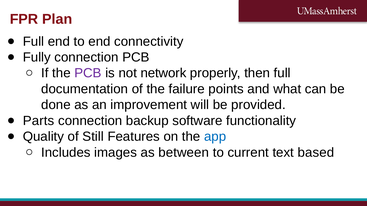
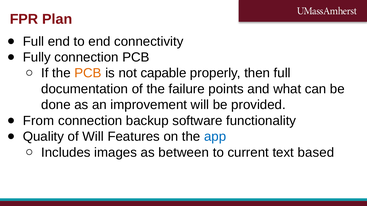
PCB colour: purple -> orange (88, 73)
network: network -> capable (164, 73)
Parts: Parts -> From (39, 121)
of Still: Still -> Will (93, 137)
